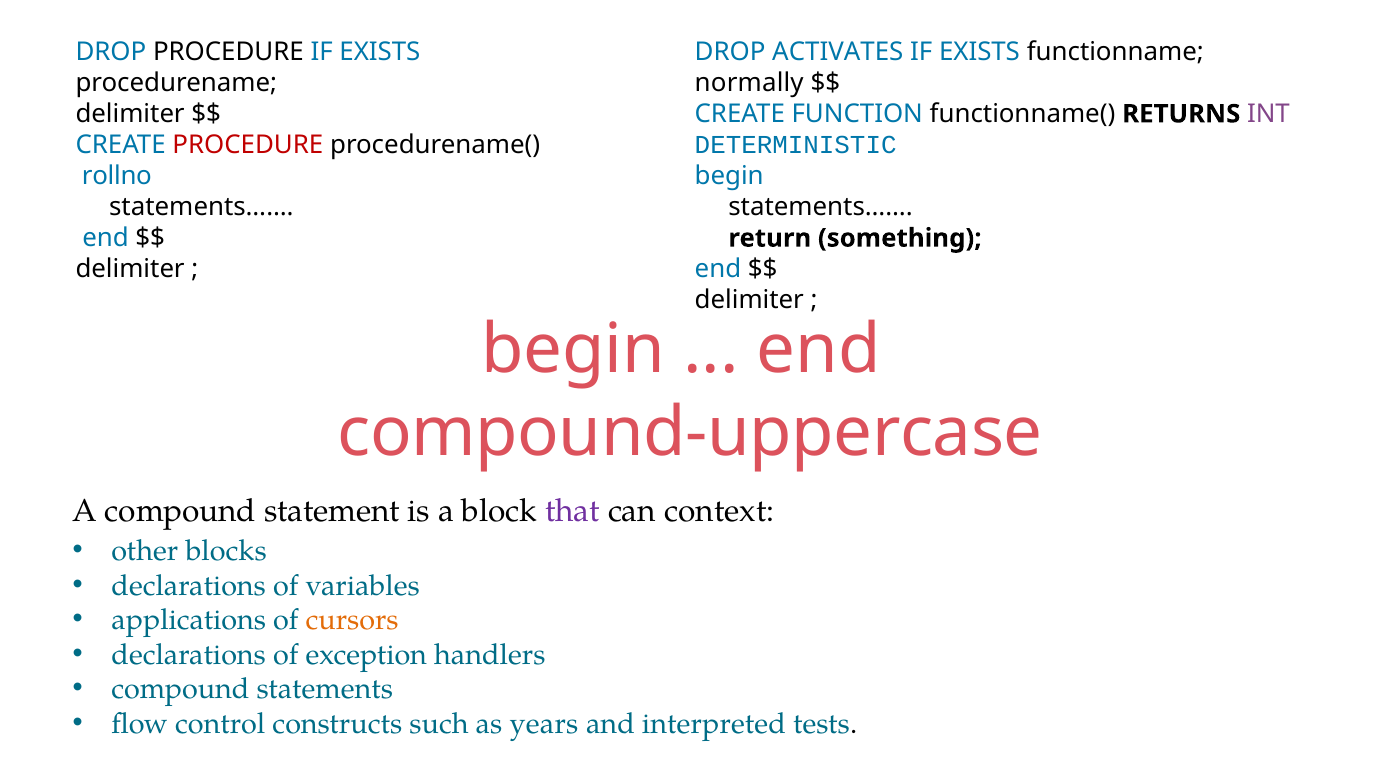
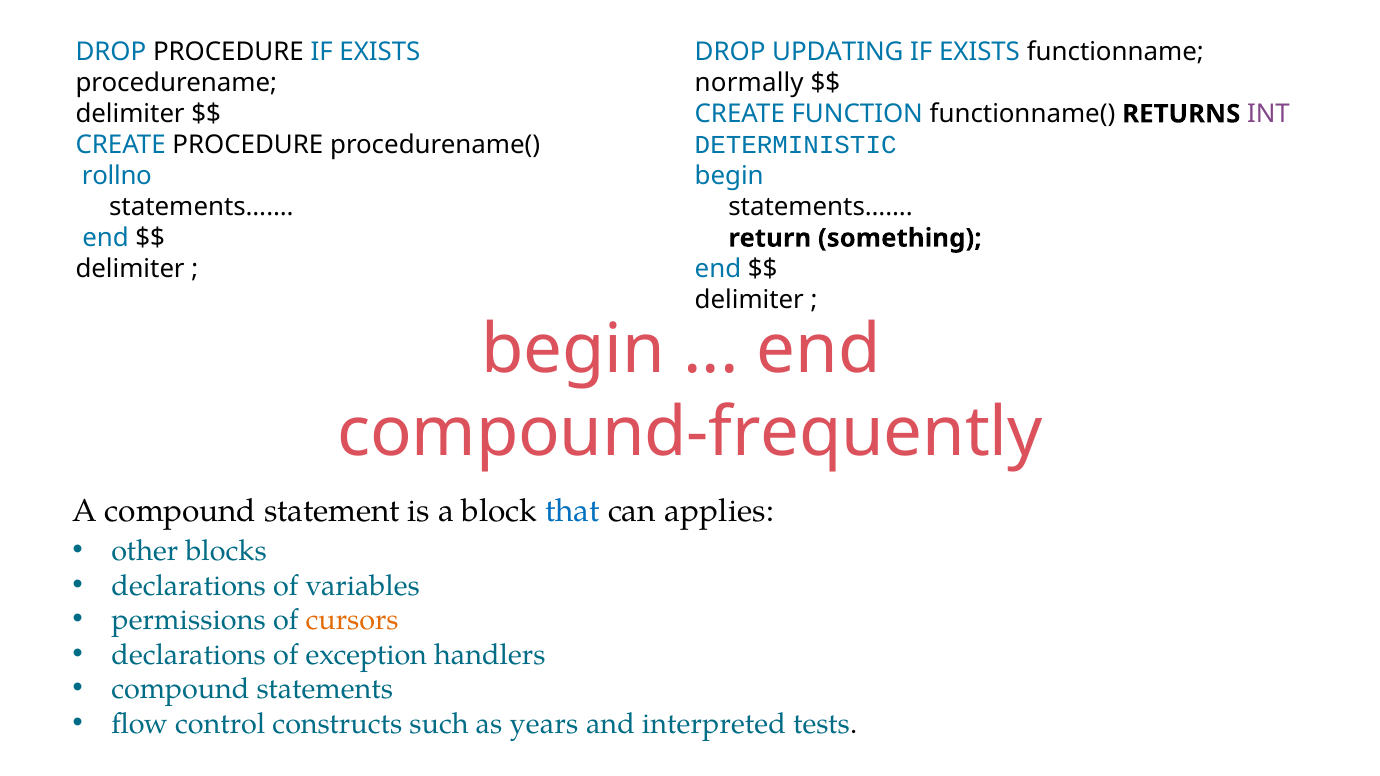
ACTIVATES: ACTIVATES -> UPDATING (838, 52)
PROCEDURE colour: red -> black (248, 145)
compound-uppercase: compound-uppercase -> compound-frequently (690, 433)
that colour: purple -> blue (573, 512)
context: context -> applies (719, 512)
applications: applications -> permissions (189, 620)
